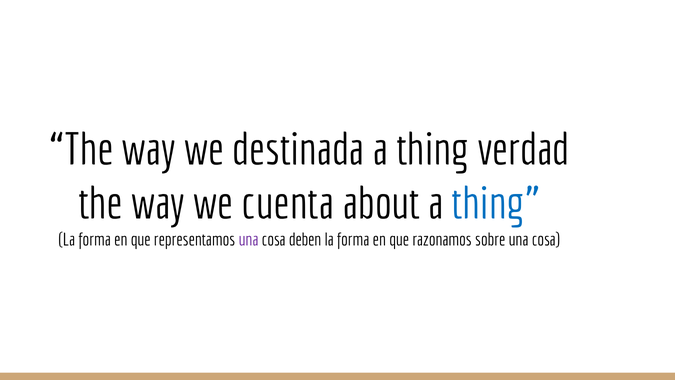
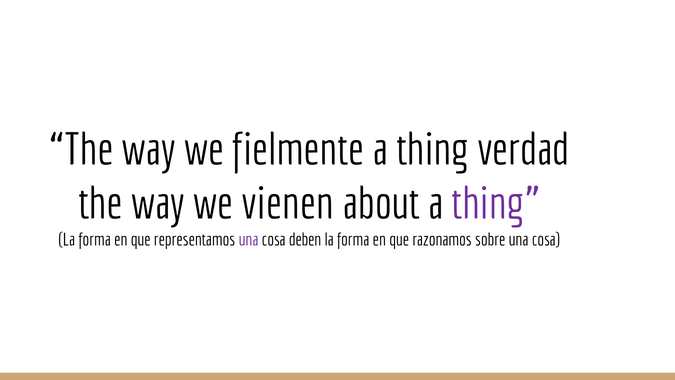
destinada: destinada -> fielmente (298, 150)
cuenta: cuenta -> vienen (288, 204)
thing colour: blue -> purple (496, 204)
